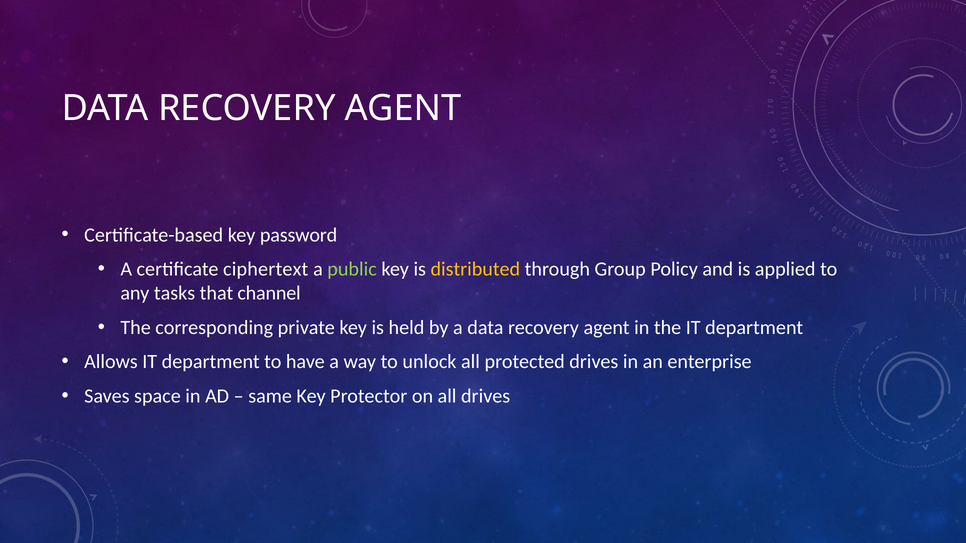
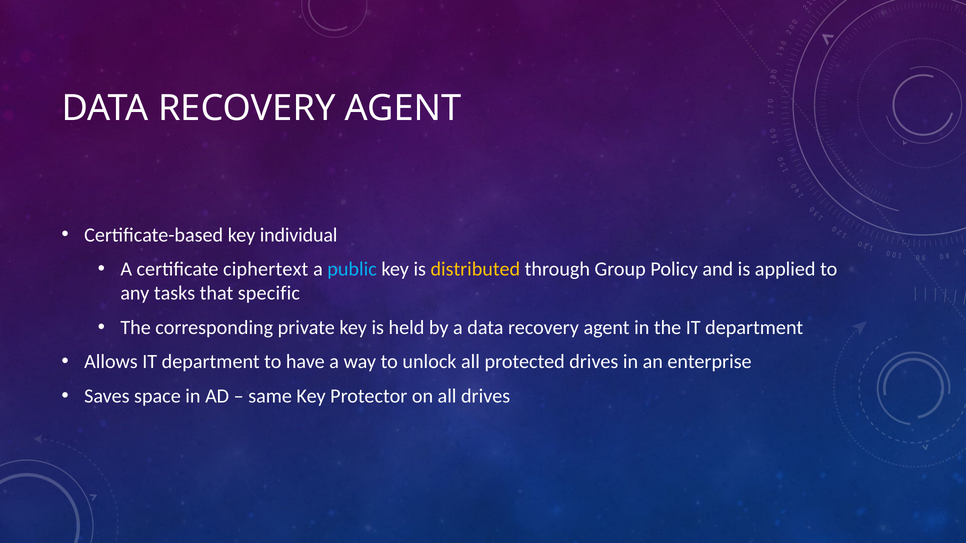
password: password -> individual (299, 235)
public colour: light green -> light blue (352, 269)
channel: channel -> specific (269, 294)
